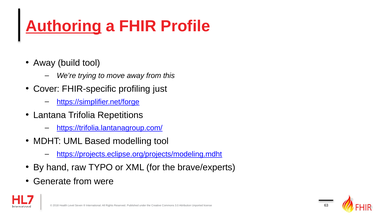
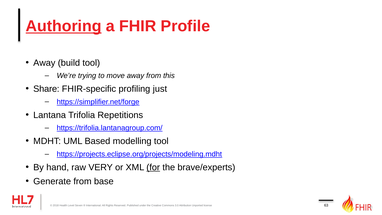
Cover: Cover -> Share (46, 89)
TYPO: TYPO -> VERY (101, 167)
for underline: none -> present (153, 167)
were: were -> base (104, 181)
